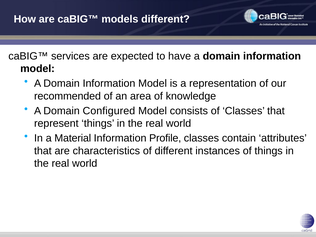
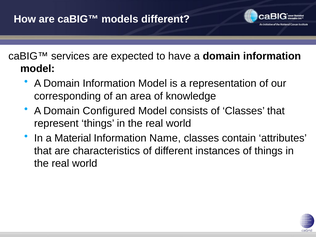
recommended: recommended -> corresponding (67, 96)
Profile: Profile -> Name (165, 138)
